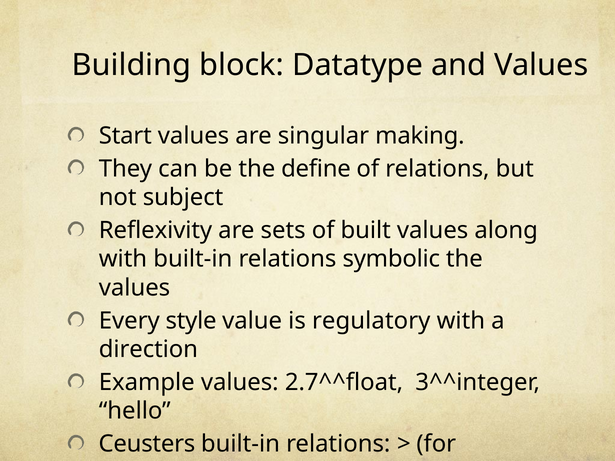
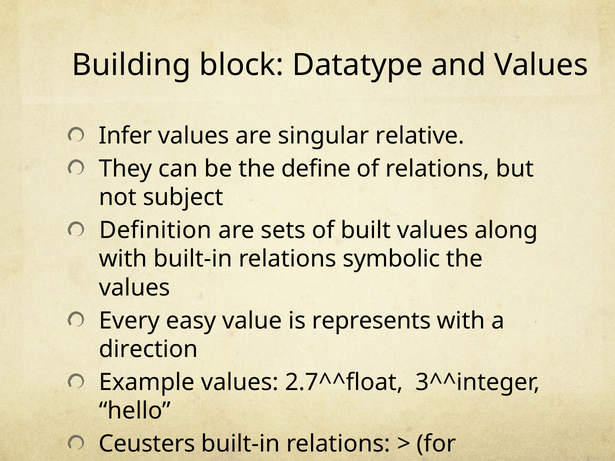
Start: Start -> Infer (125, 136)
making: making -> relative (420, 136)
Reflexivity: Reflexivity -> Definition (155, 230)
style: style -> easy (191, 321)
regulatory: regulatory -> represents (371, 321)
